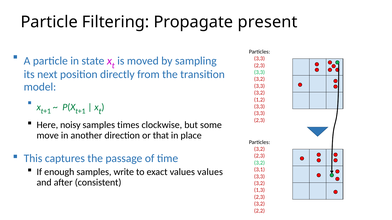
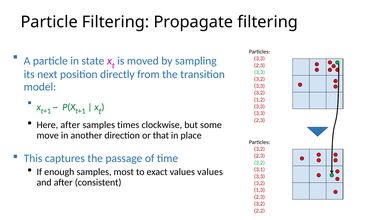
Propagate present: present -> filtering (268, 22)
Here noisy: noisy -> after (70, 125)
write: write -> most (124, 172)
